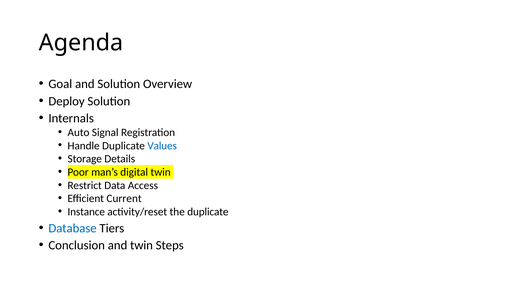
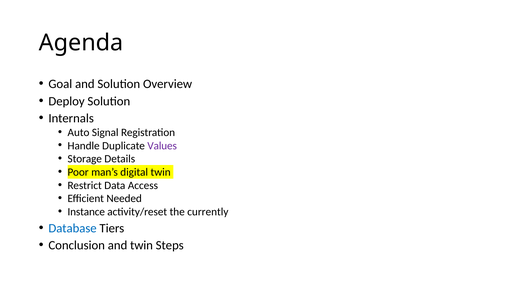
Values colour: blue -> purple (162, 146)
Current: Current -> Needed (124, 198)
the duplicate: duplicate -> currently (208, 212)
